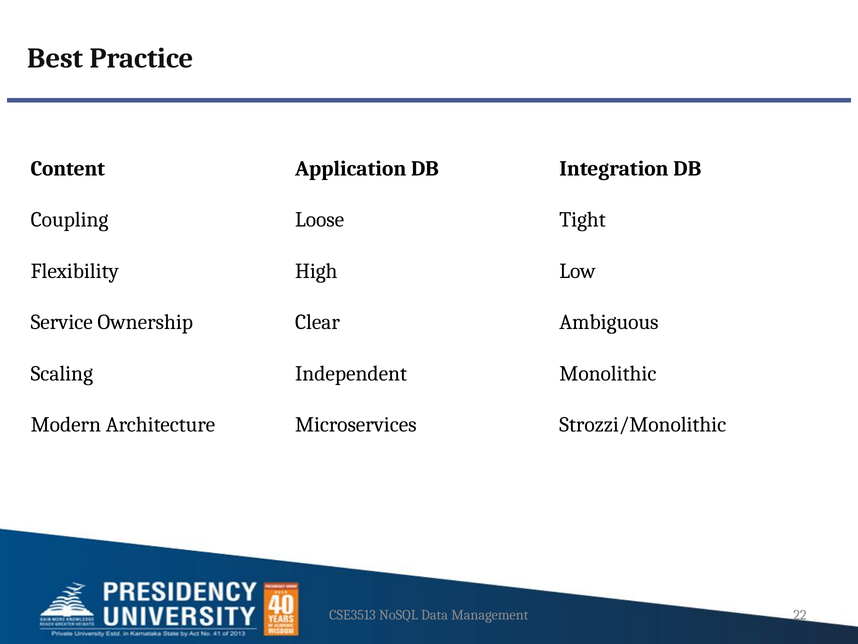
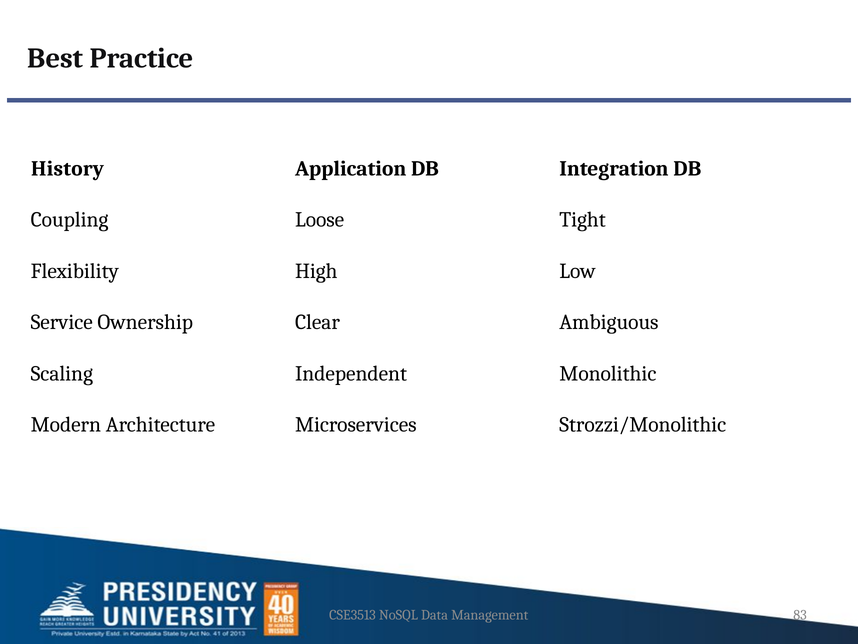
Content: Content -> History (68, 168)
22: 22 -> 83 (800, 615)
